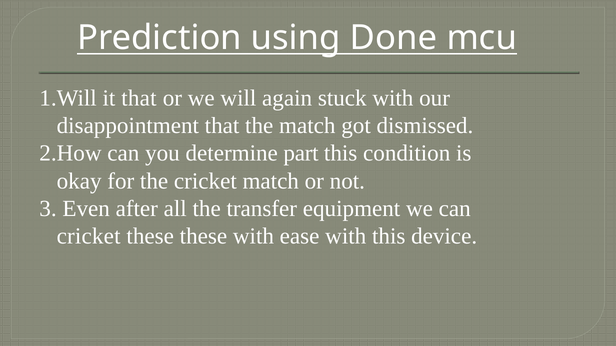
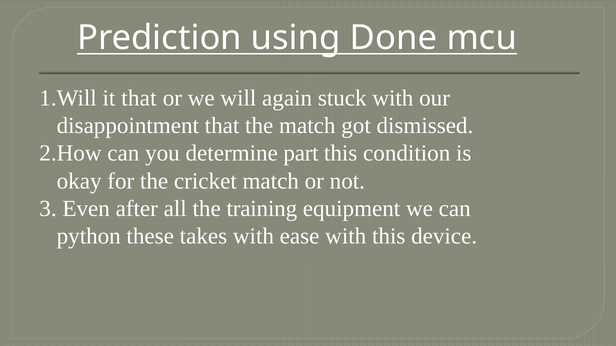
transfer: transfer -> training (262, 209)
cricket: cricket -> python (89, 237)
these these: these -> takes (203, 237)
